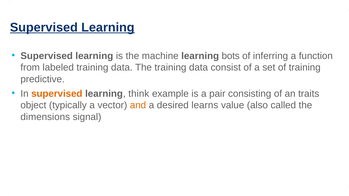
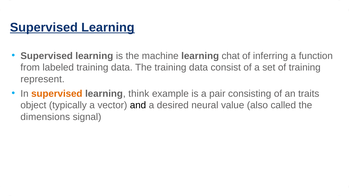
bots: bots -> chat (231, 56)
predictive: predictive -> represent (43, 79)
and colour: orange -> black (138, 105)
learns: learns -> neural (205, 105)
